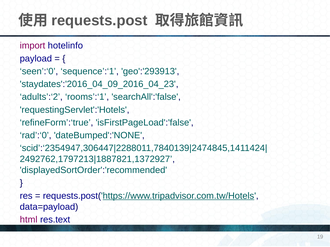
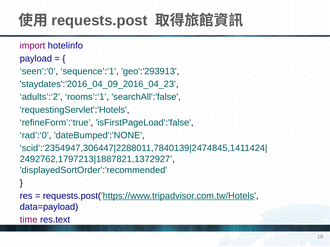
html: html -> time (29, 220)
